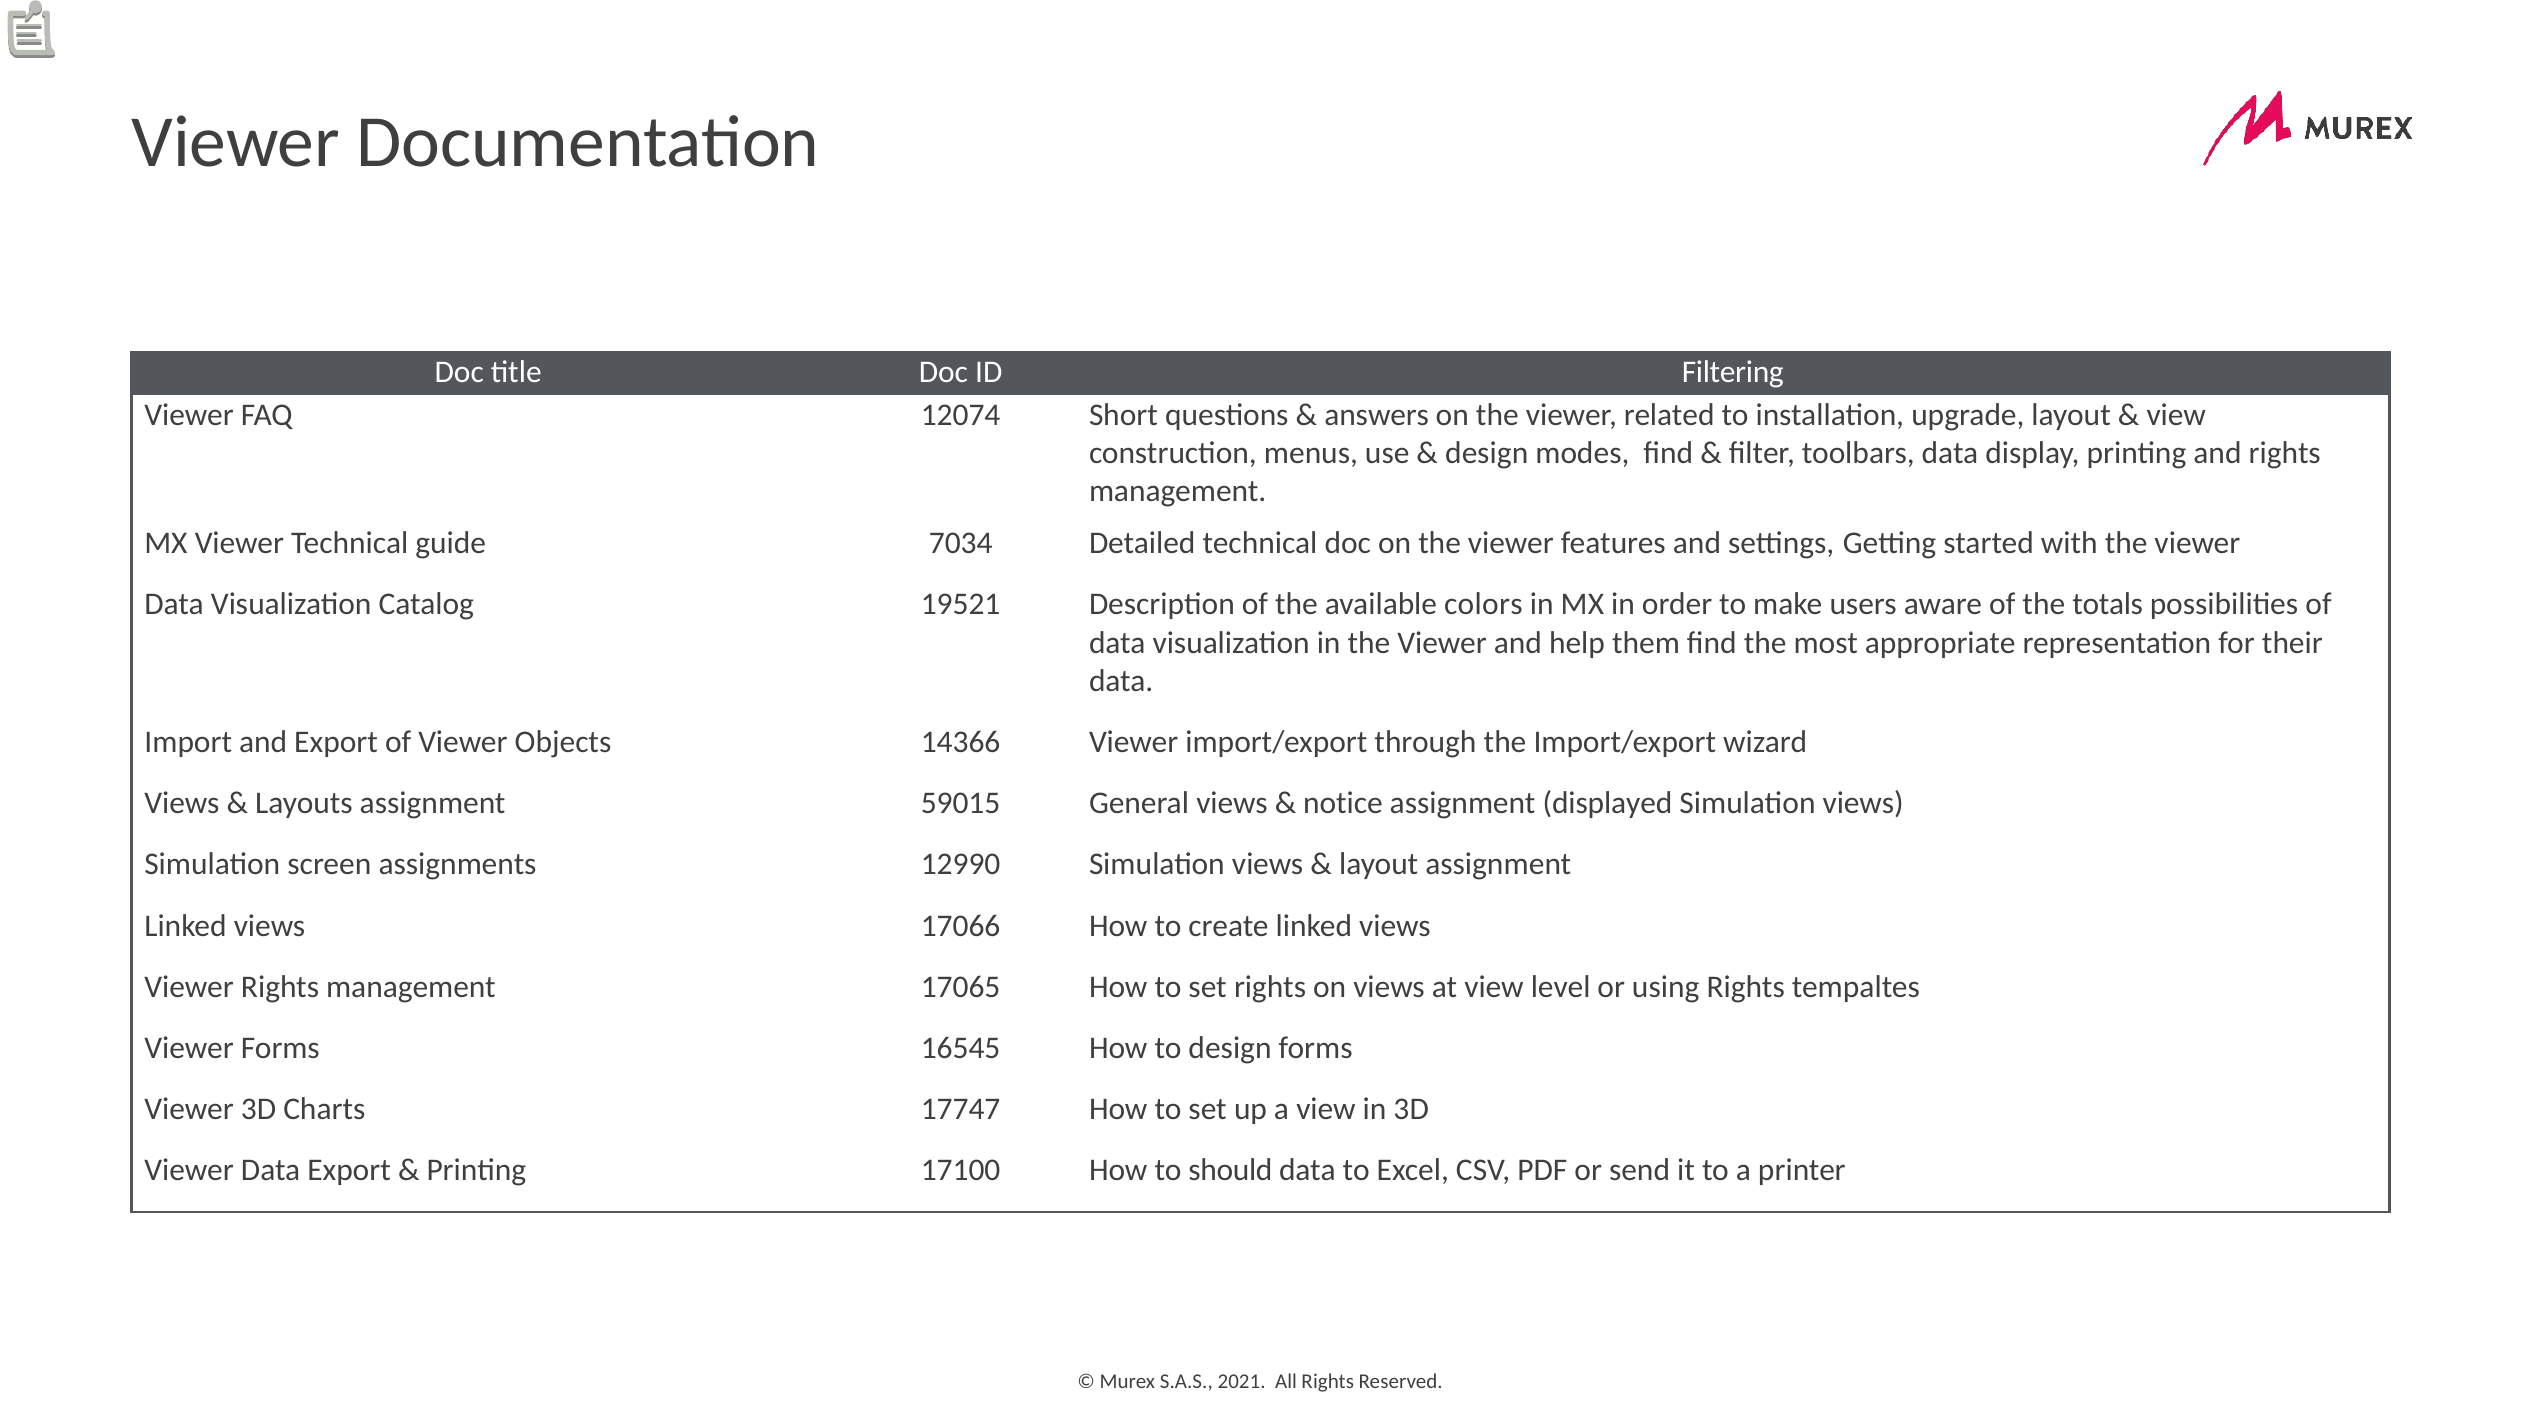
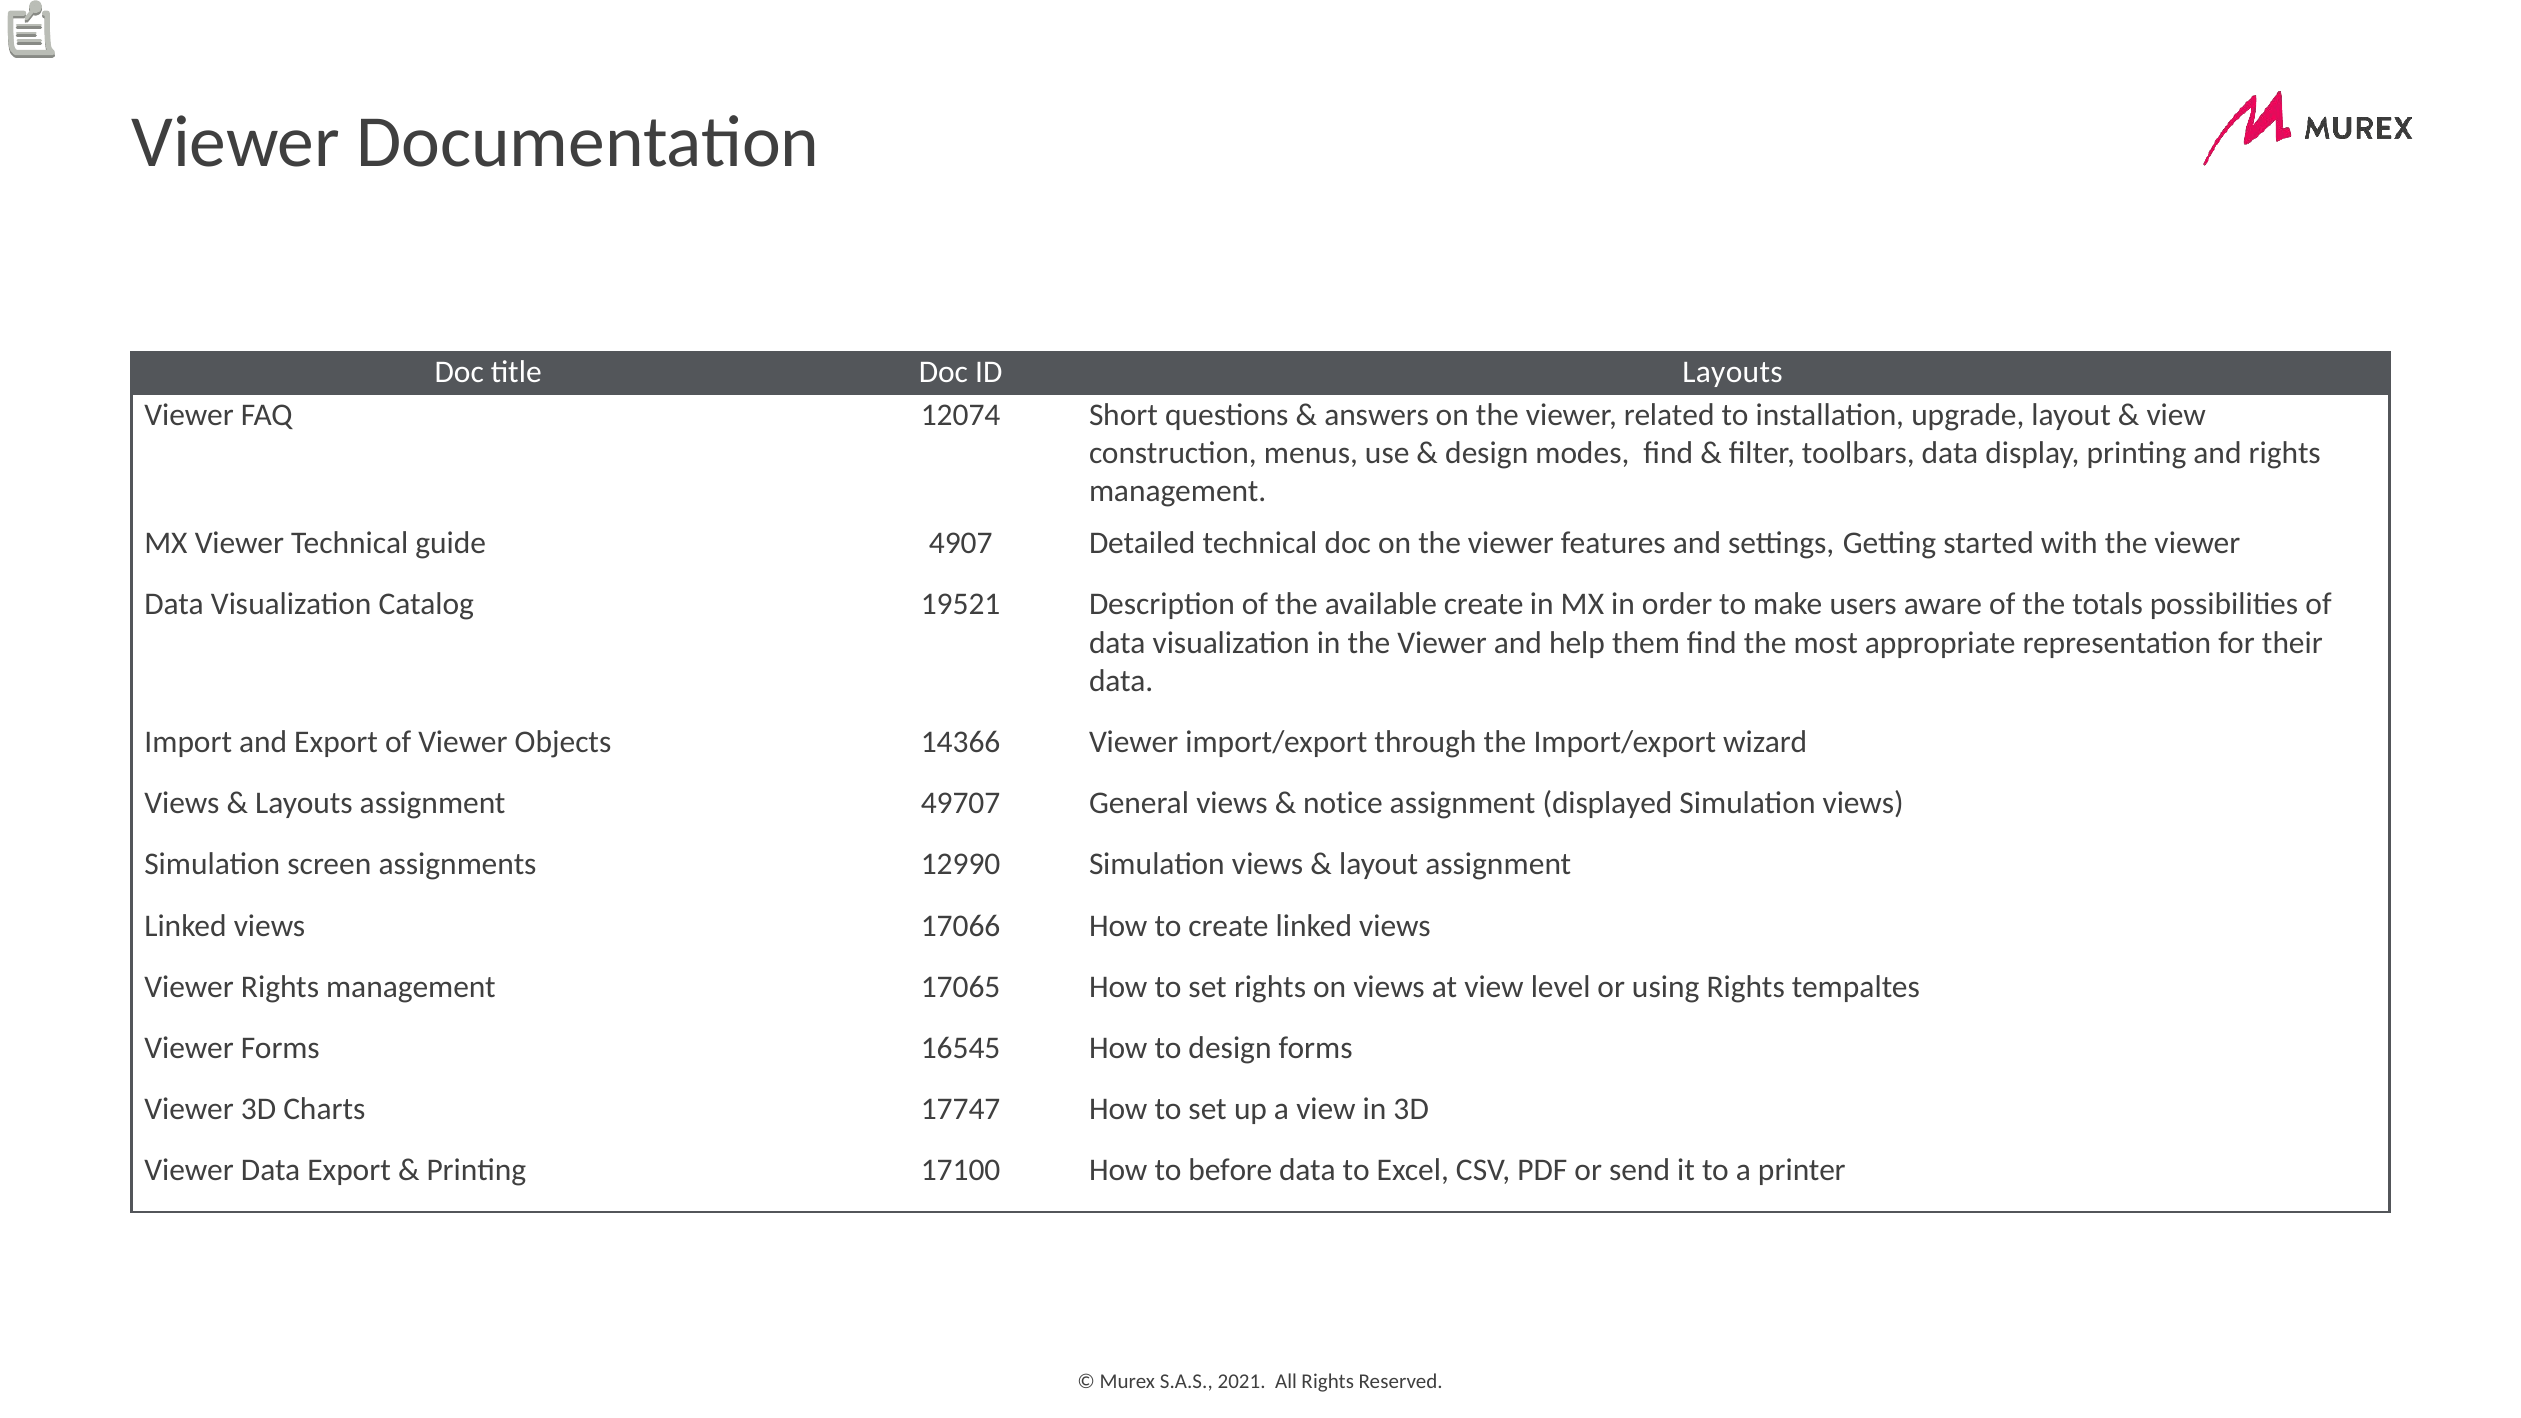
ID Filtering: Filtering -> Layouts (1732, 372)
7034: 7034 -> 4907 (961, 543)
available colors: colors -> create (1484, 604)
59015: 59015 -> 49707 (961, 803)
should: should -> before (1230, 1171)
